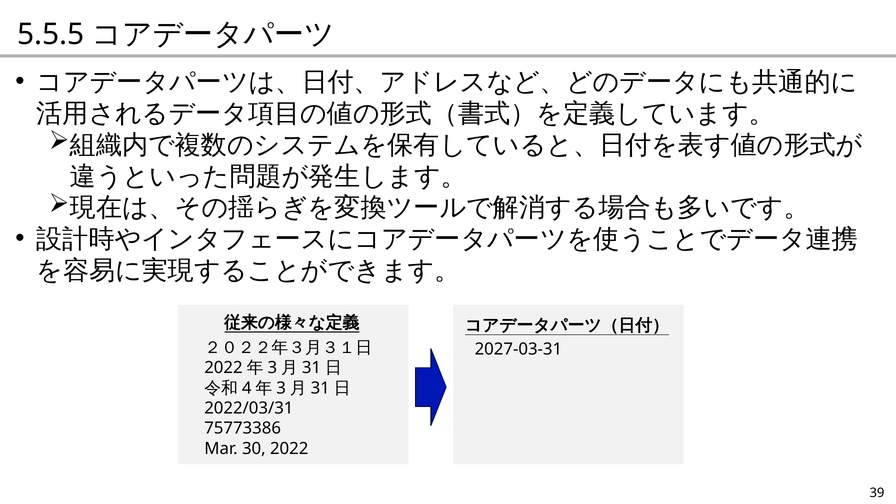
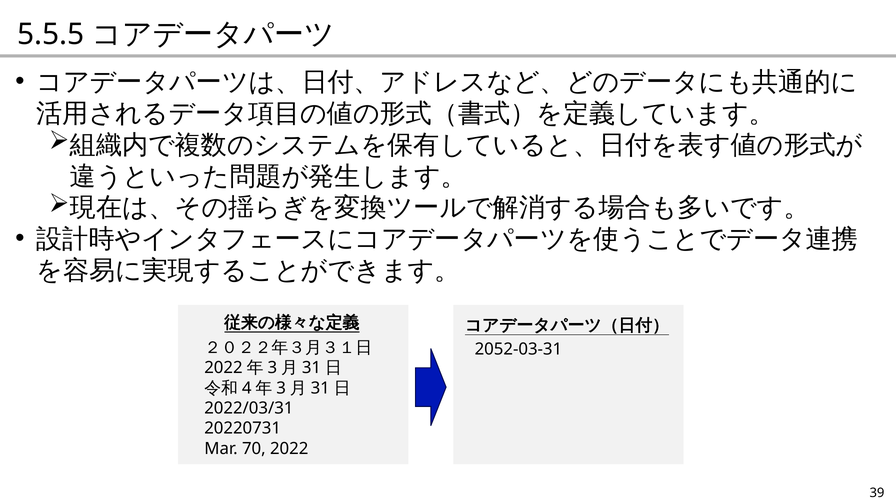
2027-03-31: 2027-03-31 -> 2052-03-31 (518, 349)
75773386: 75773386 -> 20220731 (243, 428)
30: 30 -> 70 (254, 449)
